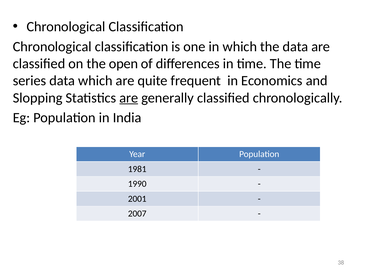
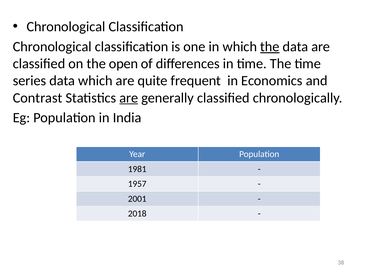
the underline: none -> present (270, 46)
Slopping: Slopping -> Contrast (38, 98)
1990: 1990 -> 1957 (137, 184)
2007: 2007 -> 2018 (137, 213)
